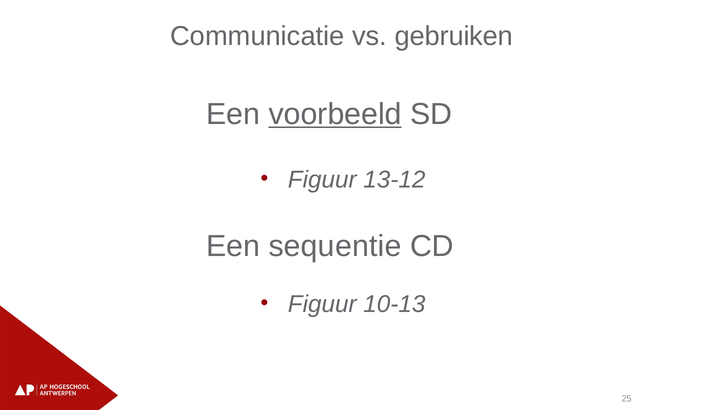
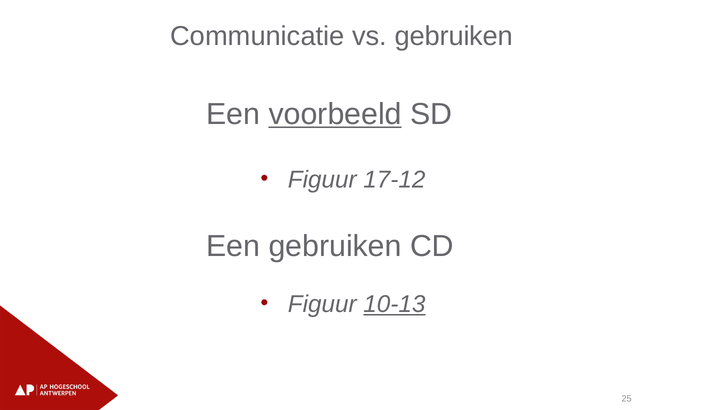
13-12: 13-12 -> 17-12 (394, 179)
Een sequentie: sequentie -> gebruiken (335, 246)
10-13 underline: none -> present (394, 304)
